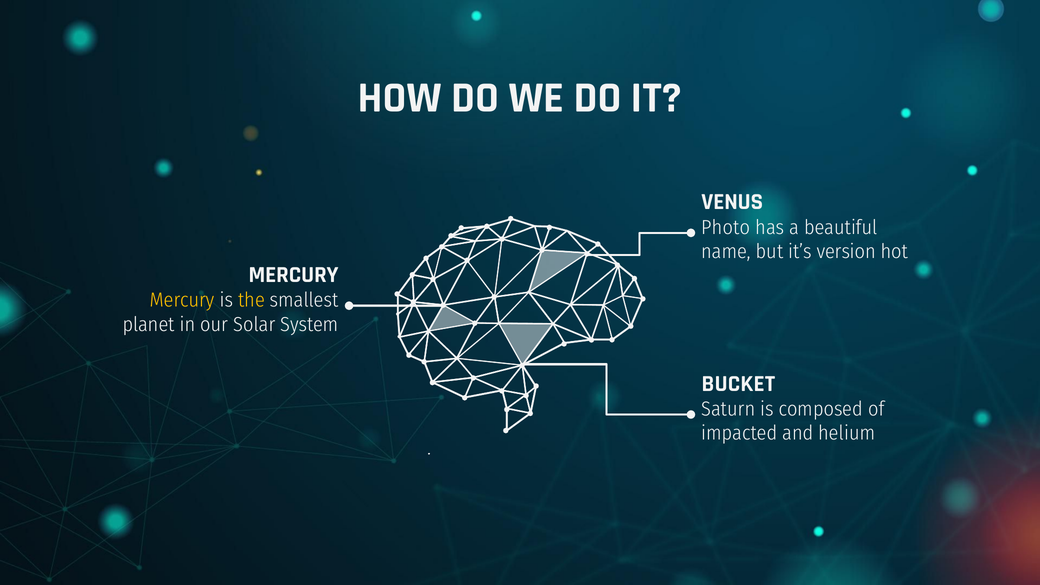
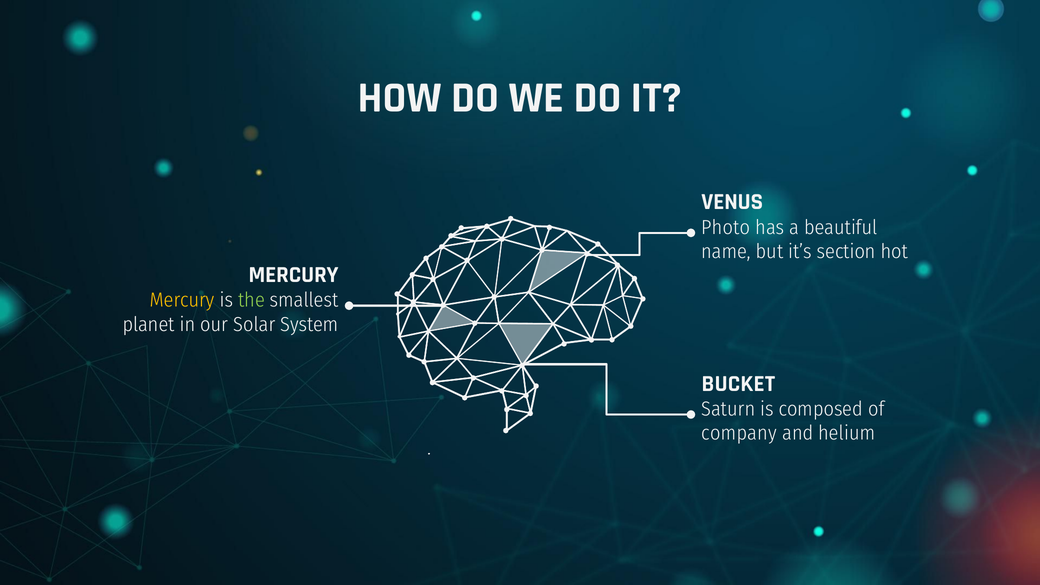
version: version -> section (846, 252)
the colour: yellow -> light green (251, 300)
impacted: impacted -> company (739, 433)
